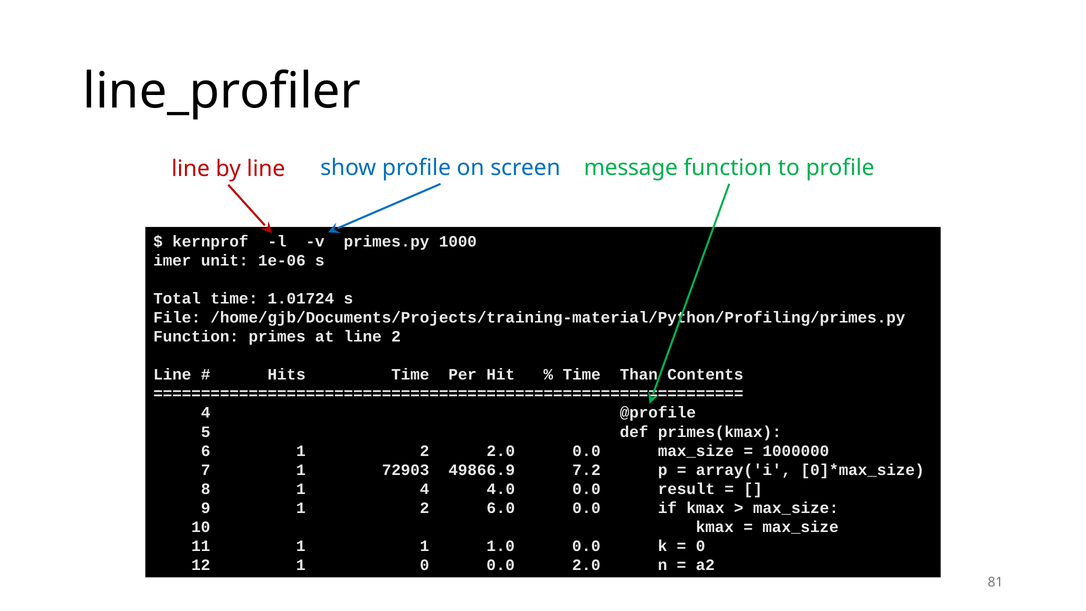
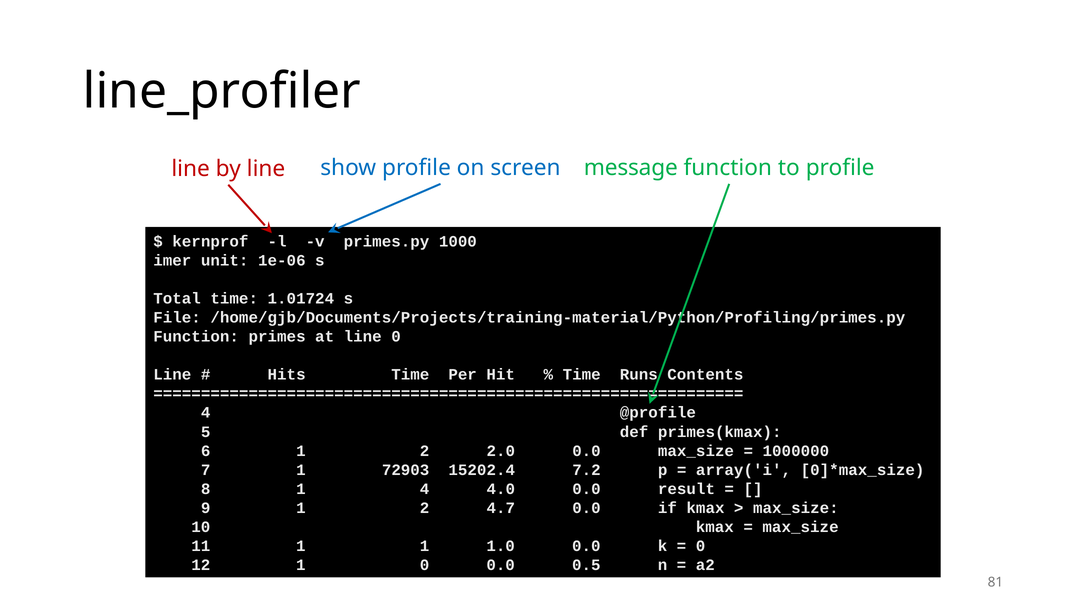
line 2: 2 -> 0 (396, 337)
Than: Than -> Runs (639, 375)
49866.9: 49866.9 -> 15202.4 (482, 470)
6.0: 6.0 -> 4.7 (501, 508)
0.0 2.0: 2.0 -> 0.5 (586, 565)
